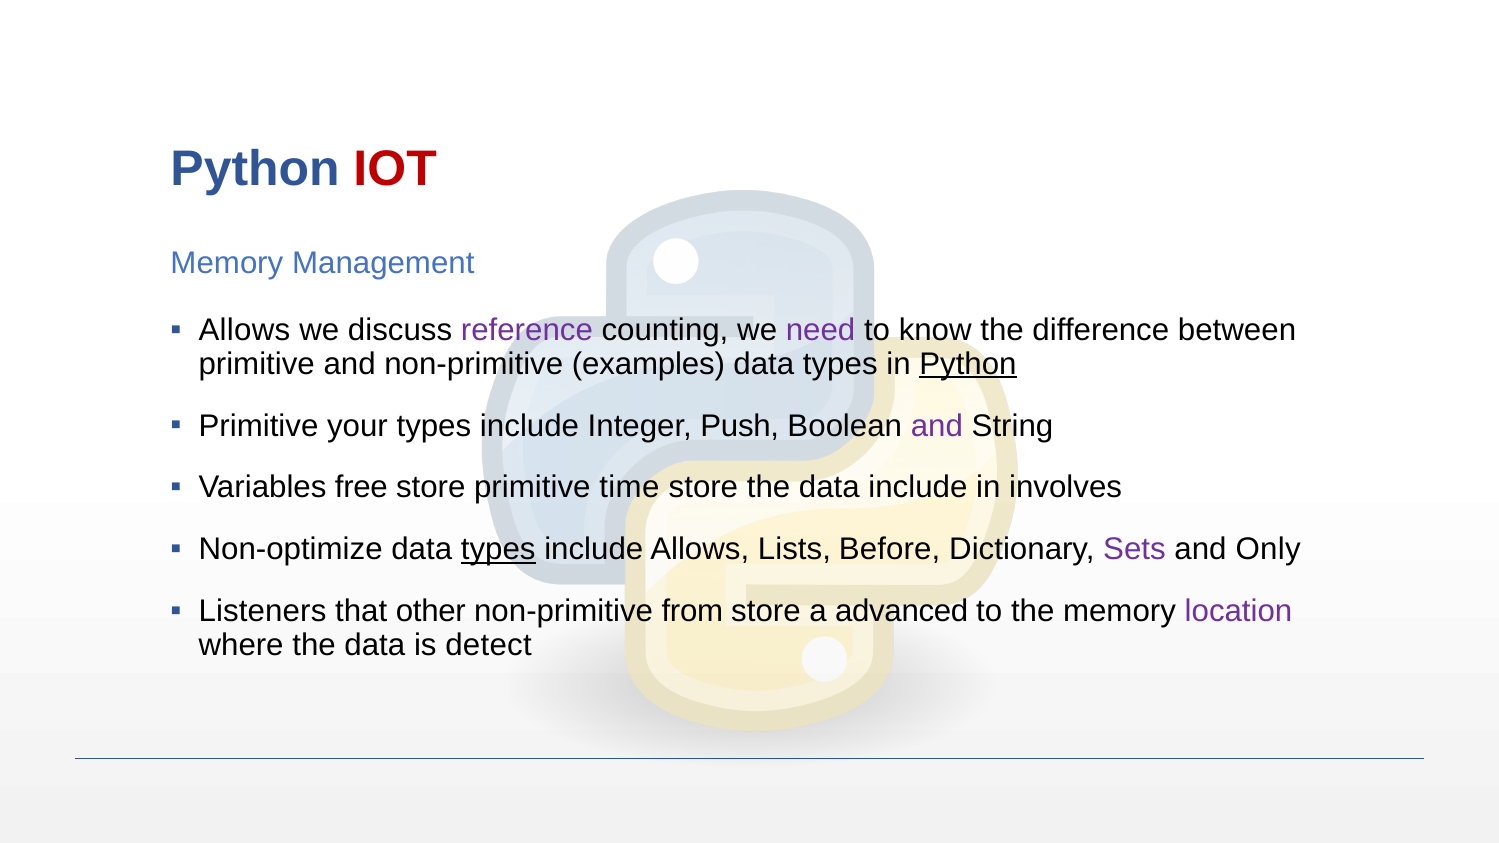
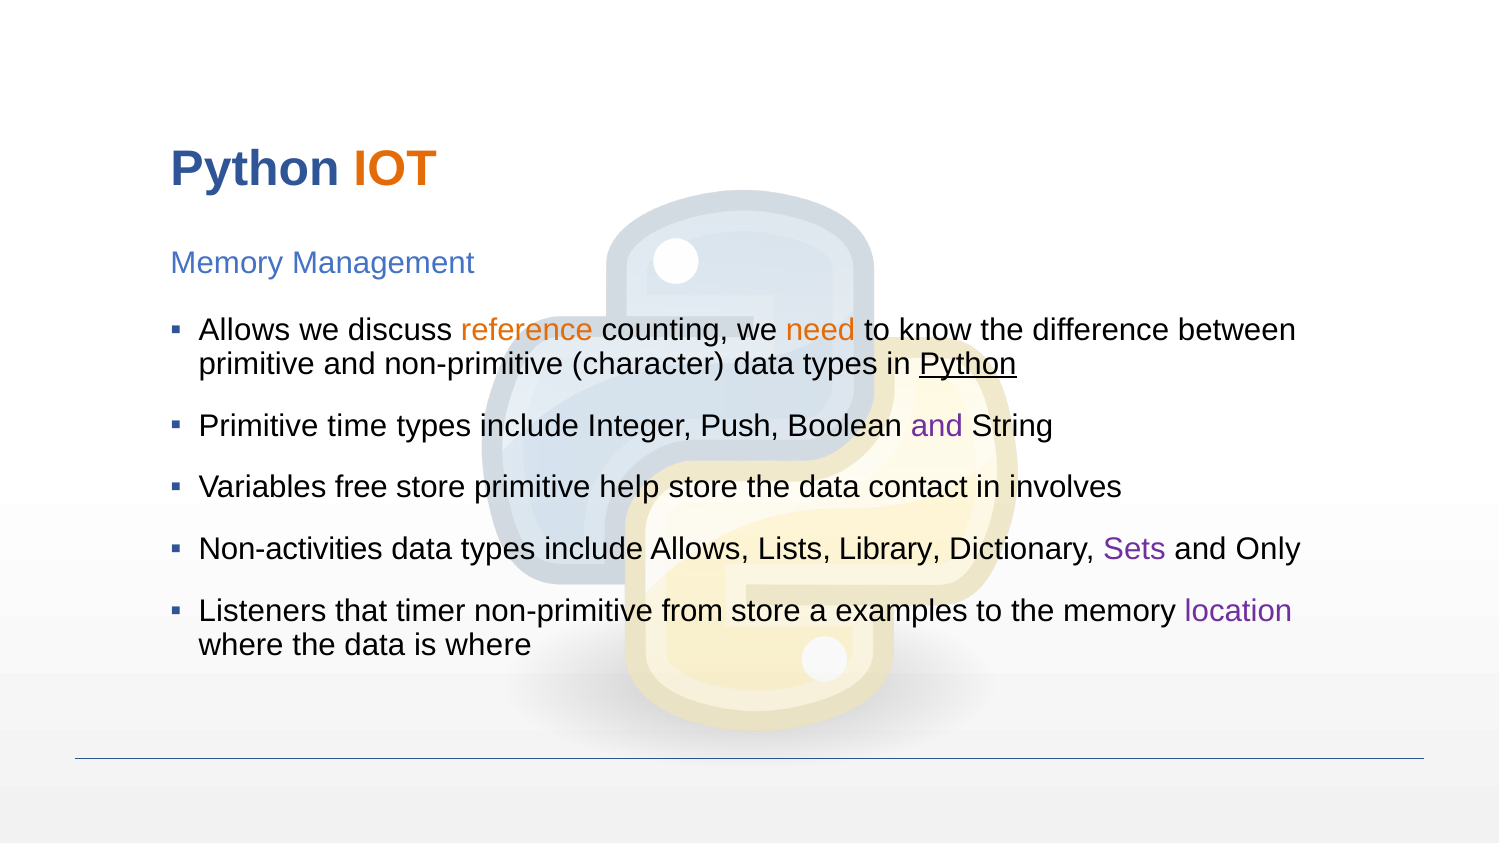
IOT colour: red -> orange (395, 169)
reference colour: purple -> orange (527, 330)
need colour: purple -> orange (821, 330)
examples: examples -> character (648, 364)
your: your -> time (357, 426)
time: time -> help (629, 488)
data include: include -> contact (918, 488)
Non-optimize: Non-optimize -> Non-activities (291, 550)
types underline: present -> none (498, 550)
Before: Before -> Library (890, 550)
other: other -> timer (431, 611)
advanced: advanced -> examples (902, 611)
is detect: detect -> where (489, 645)
